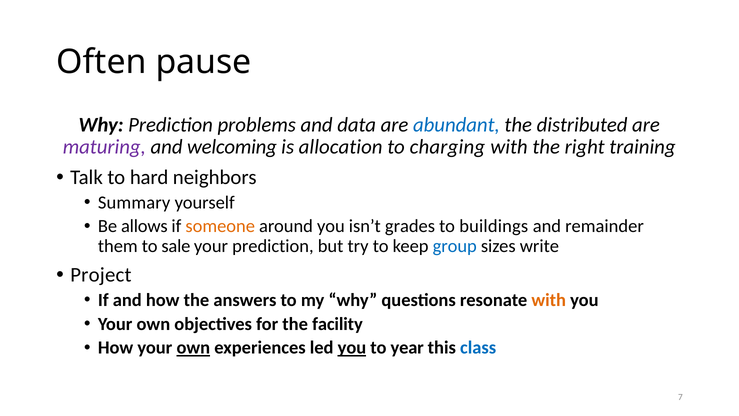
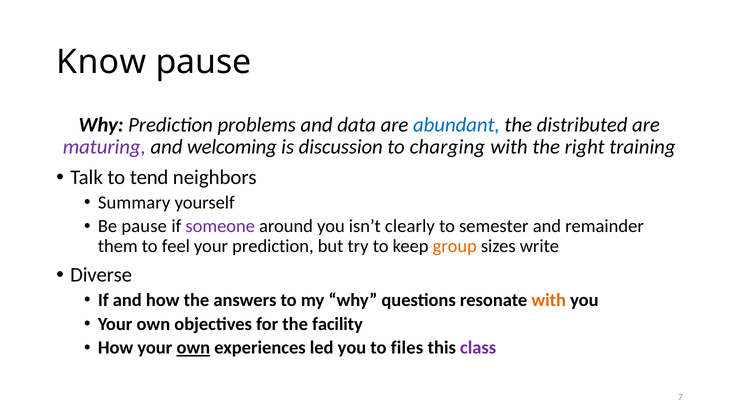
Often: Often -> Know (101, 62)
allocation: allocation -> discussion (341, 147)
hard: hard -> tend (149, 177)
Be allows: allows -> pause (144, 226)
someone colour: orange -> purple (220, 226)
grades: grades -> clearly (410, 226)
buildings: buildings -> semester (494, 226)
sale: sale -> feel (176, 246)
group colour: blue -> orange (455, 246)
Project: Project -> Diverse (101, 275)
you underline: present -> none (352, 348)
year: year -> files (407, 348)
class colour: blue -> purple (478, 348)
